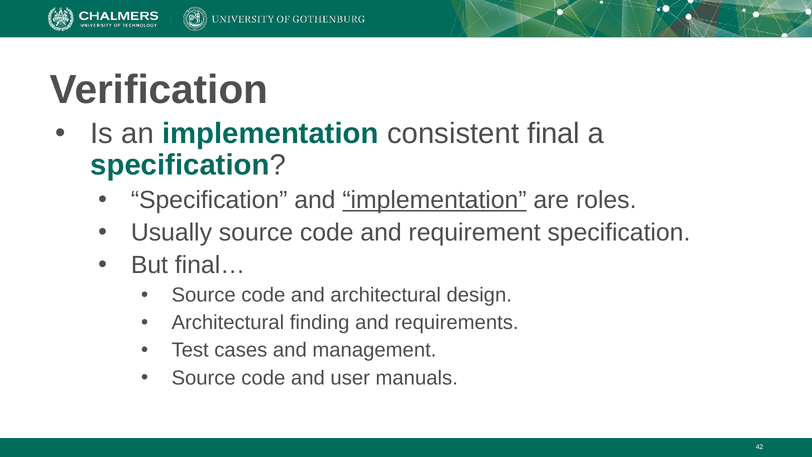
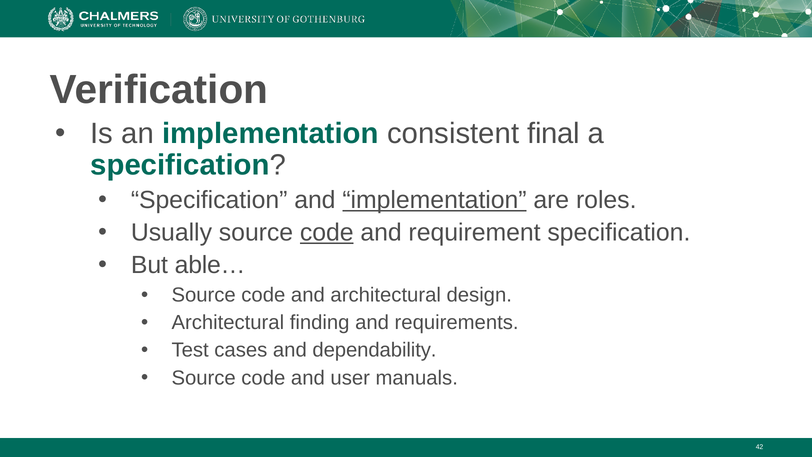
code underline: none -> present (327, 233)
final…: final… -> able… (210, 265)
management: management -> dependability (374, 350)
